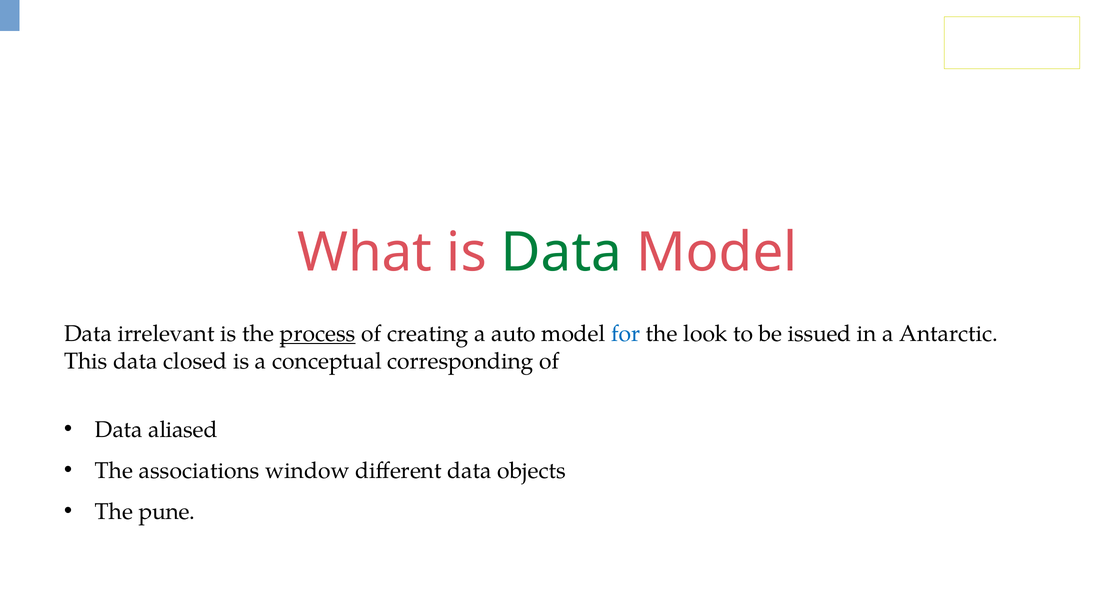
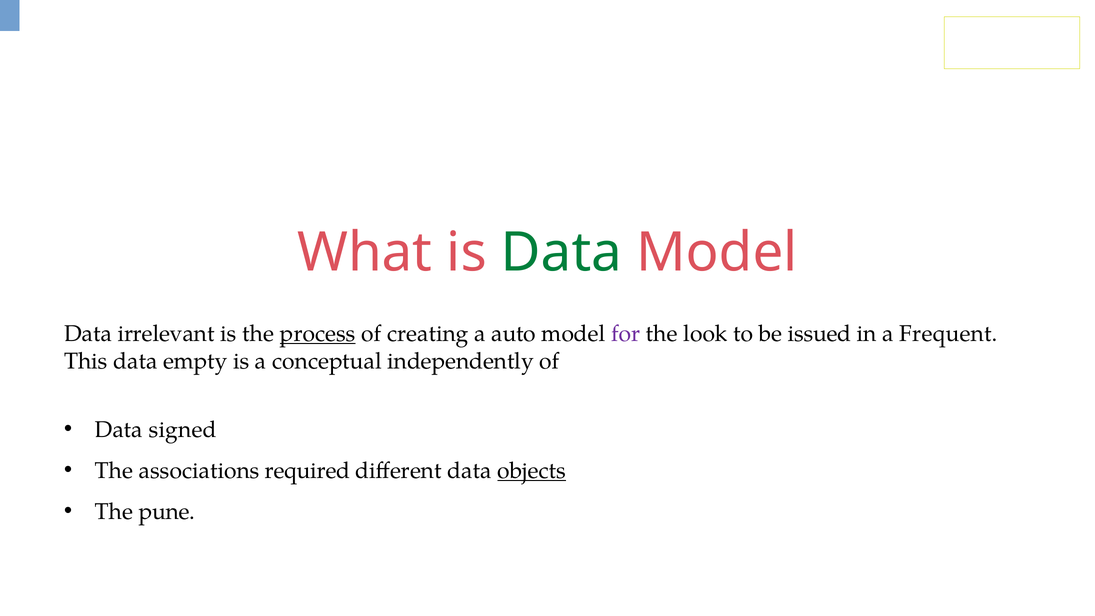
for colour: blue -> purple (626, 334)
Antarctic: Antarctic -> Frequent (949, 334)
closed: closed -> empty (195, 361)
corresponding: corresponding -> independently (461, 361)
aliased: aliased -> signed (183, 430)
window: window -> required (308, 471)
objects underline: none -> present (532, 471)
